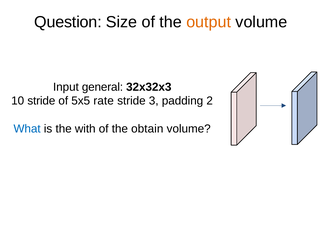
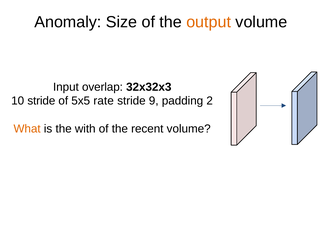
Question: Question -> Anomaly (68, 22)
general: general -> overlap (102, 87)
3: 3 -> 9 (154, 101)
What colour: blue -> orange (27, 129)
obtain: obtain -> recent (147, 129)
